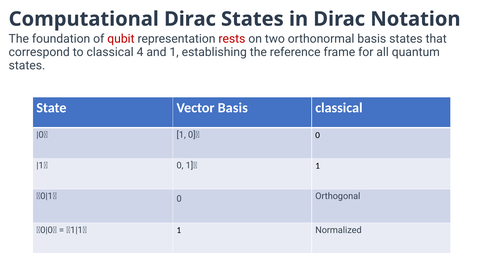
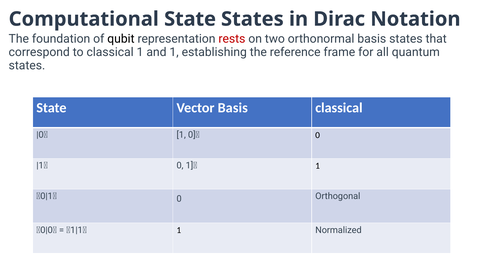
Computational Dirac: Dirac -> State (190, 19)
qubit colour: red -> black (121, 39)
classical 4: 4 -> 1 (140, 52)
